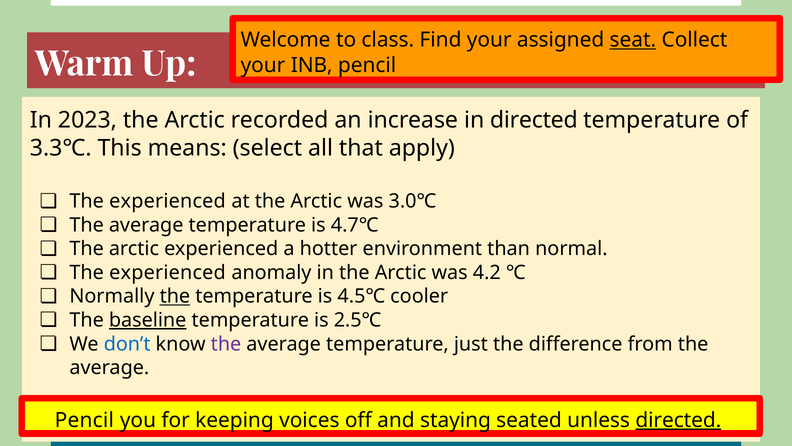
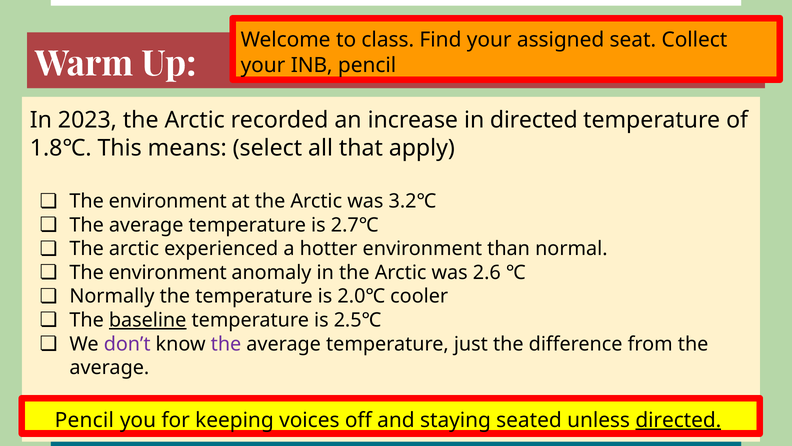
seat underline: present -> none (633, 40)
3.3℃: 3.3℃ -> 1.8℃ (61, 148)
experienced: experienced -> environment (168, 201)
3.0℃: 3.0℃ -> 3.2℃ (412, 201)
4.7℃: 4.7℃ -> 2.7℃ (355, 225)
experienced: experienced -> environment (168, 272)
4.2: 4.2 -> 2.6 (487, 272)
the underline: present -> none (175, 296)
4.5℃: 4.5℃ -> 2.0℃ (361, 296)
don’t colour: blue -> purple (127, 344)
